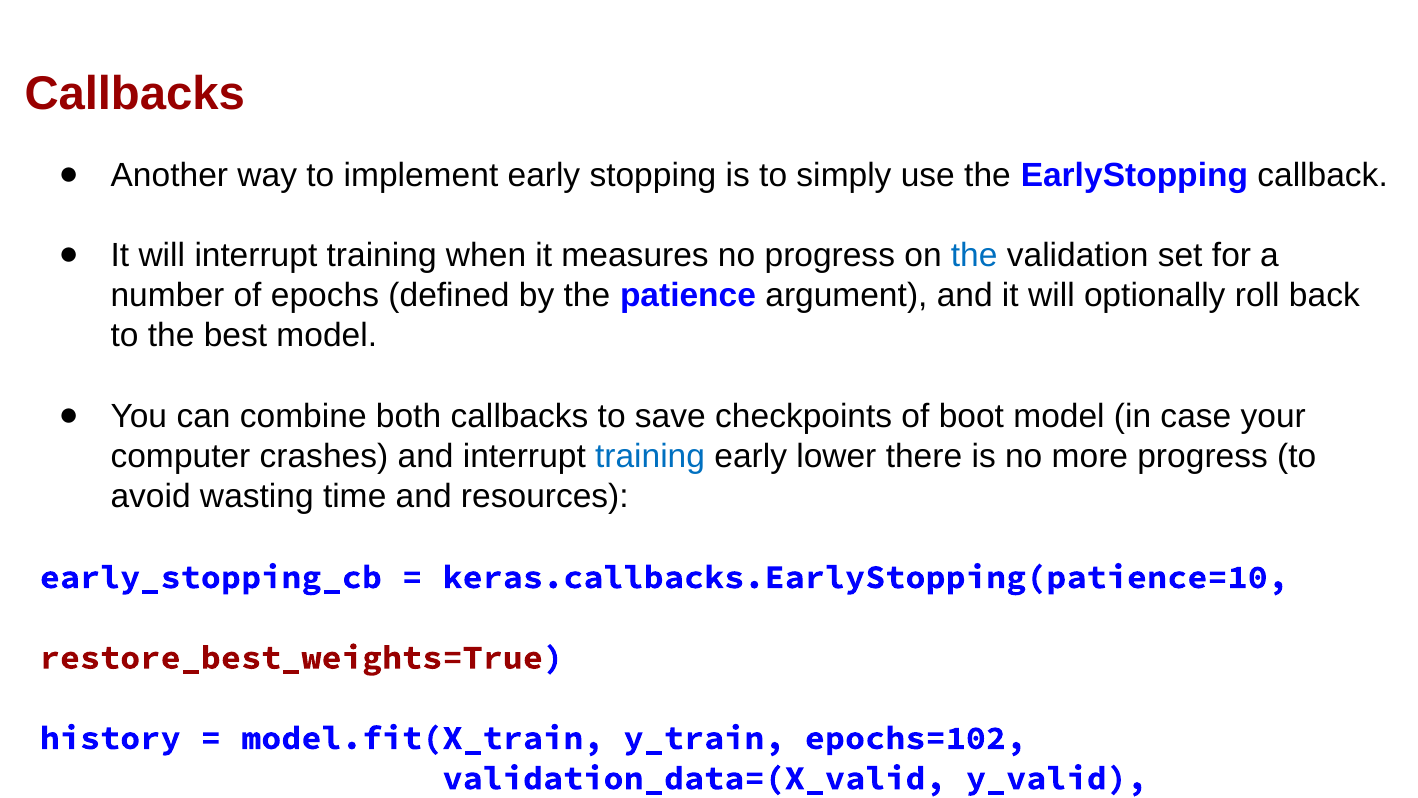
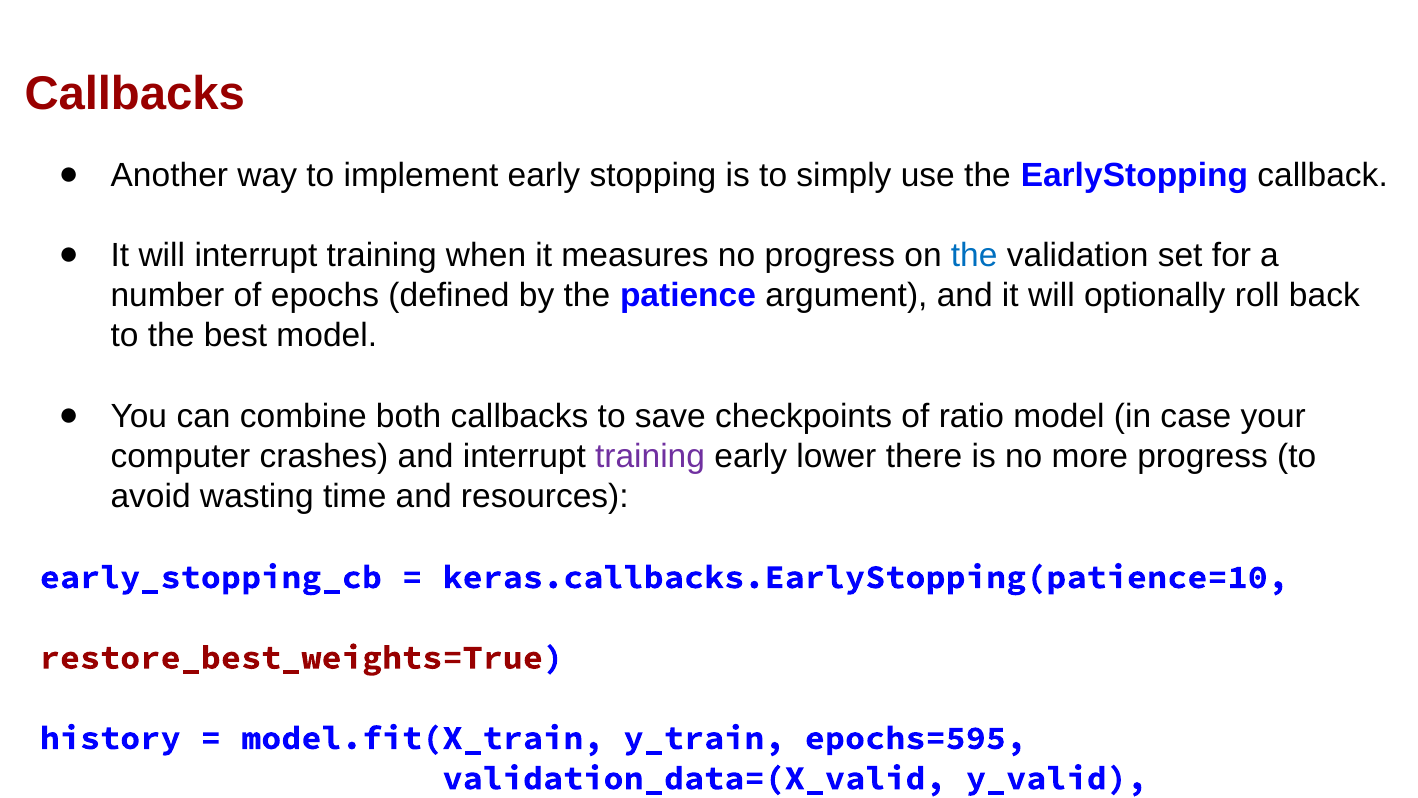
boot: boot -> ratio (971, 416)
training colour: blue -> purple (650, 456)
epochs=102: epochs=102 -> epochs=595 (915, 738)
